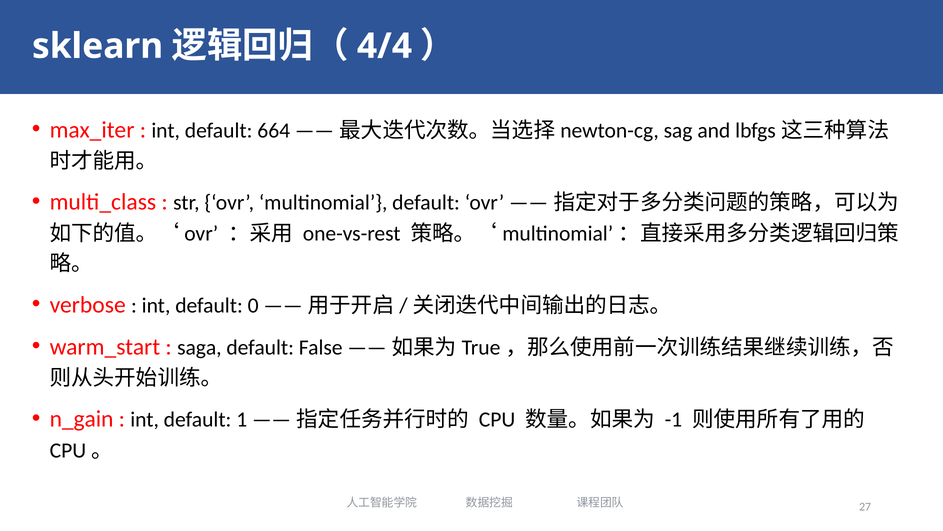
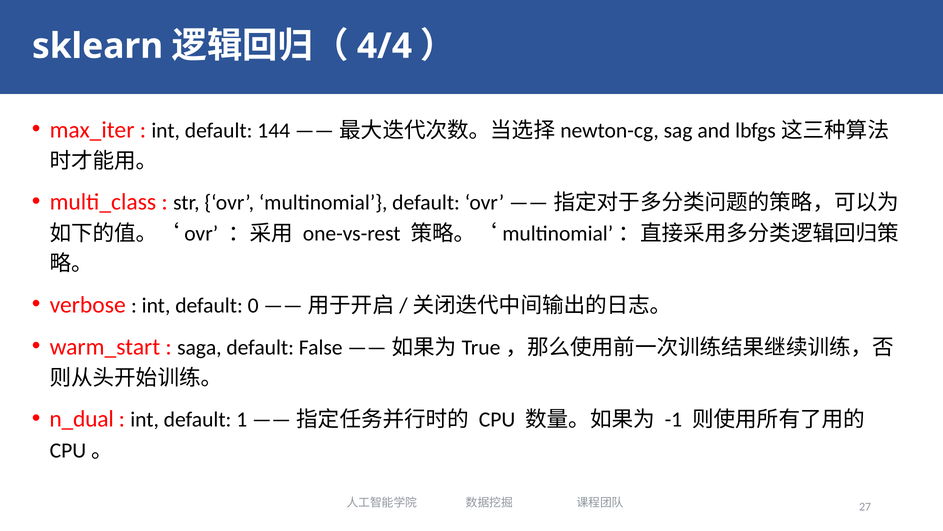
664: 664 -> 144 (274, 130)
n_gain: n_gain -> n_dual (82, 419)
